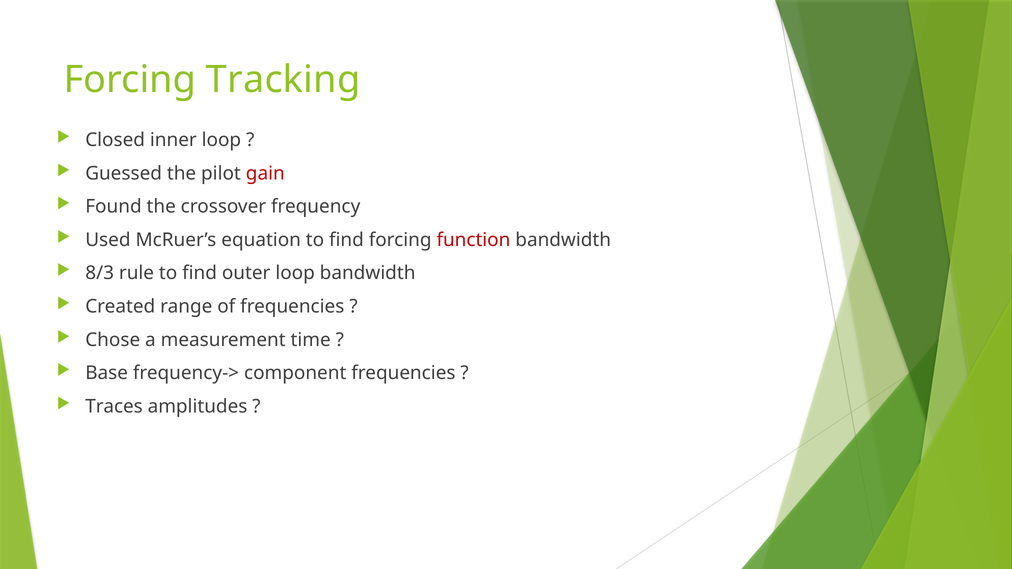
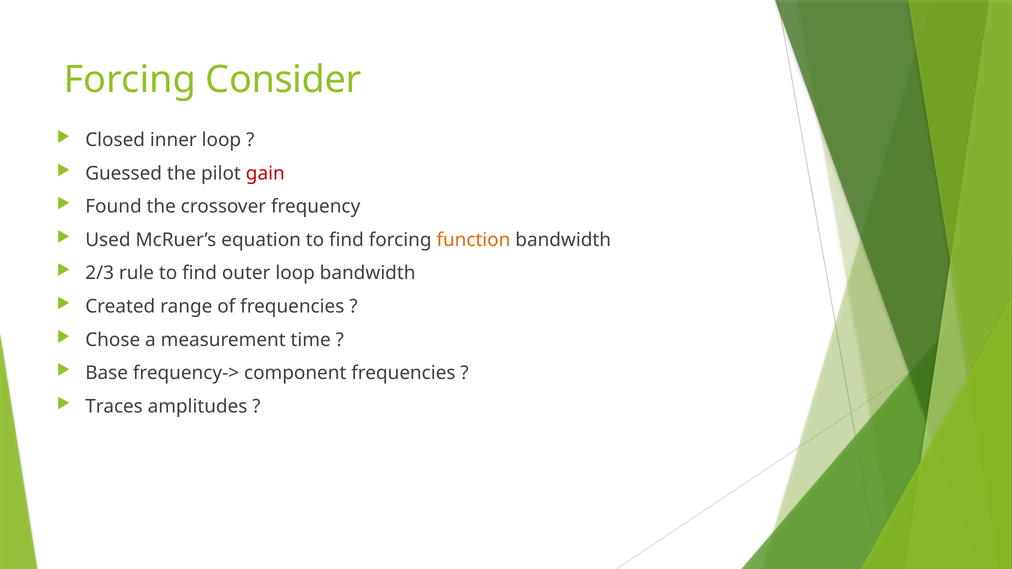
Tracking: Tracking -> Consider (283, 80)
function colour: red -> orange (473, 240)
8/3: 8/3 -> 2/3 (100, 273)
